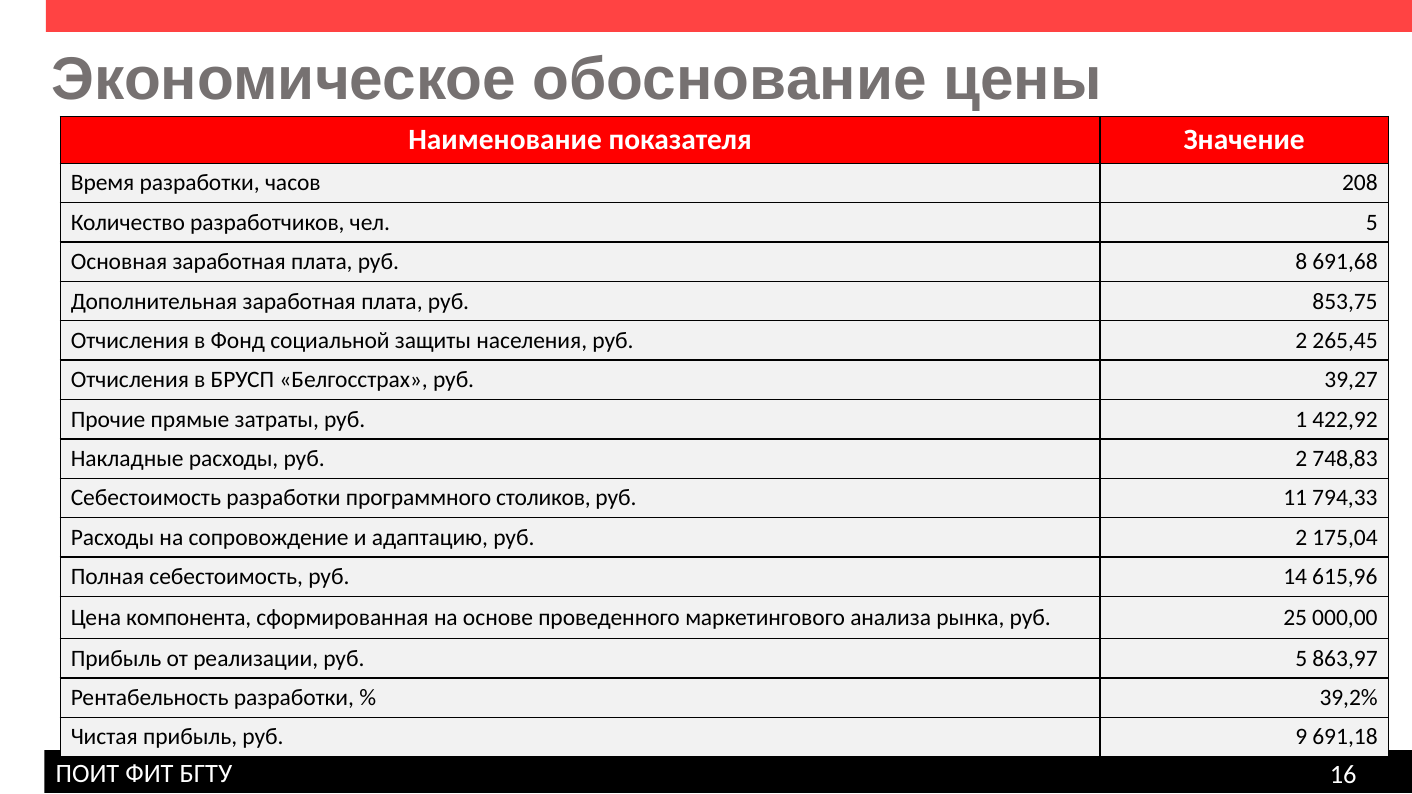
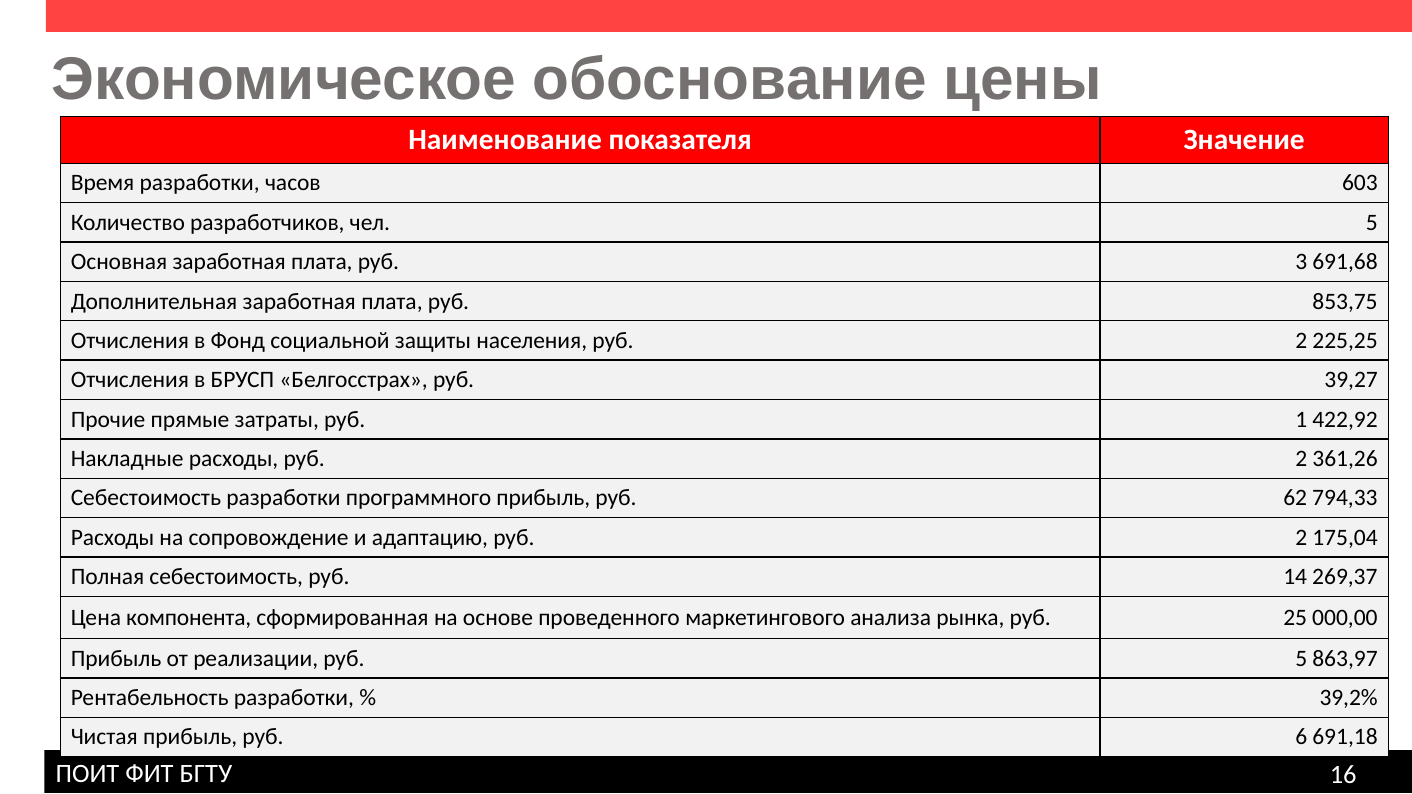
208: 208 -> 603 (1360, 183)
8: 8 -> 3 (1301, 262)
265,45: 265,45 -> 225,25 (1345, 341)
748,83: 748,83 -> 361,26 (1345, 459)
программного столиков: столиков -> прибыль (543, 498)
11: 11 -> 62 (1295, 498)
615,96: 615,96 -> 269,37 (1345, 577)
9: 9 -> 6 (1301, 737)
